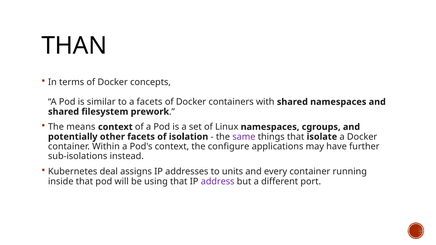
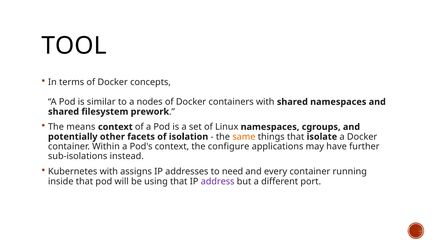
THAN: THAN -> TOOL (74, 46)
a facets: facets -> nodes (150, 102)
same colour: purple -> orange (244, 137)
Kubernetes deal: deal -> with (109, 172)
units: units -> need (233, 172)
